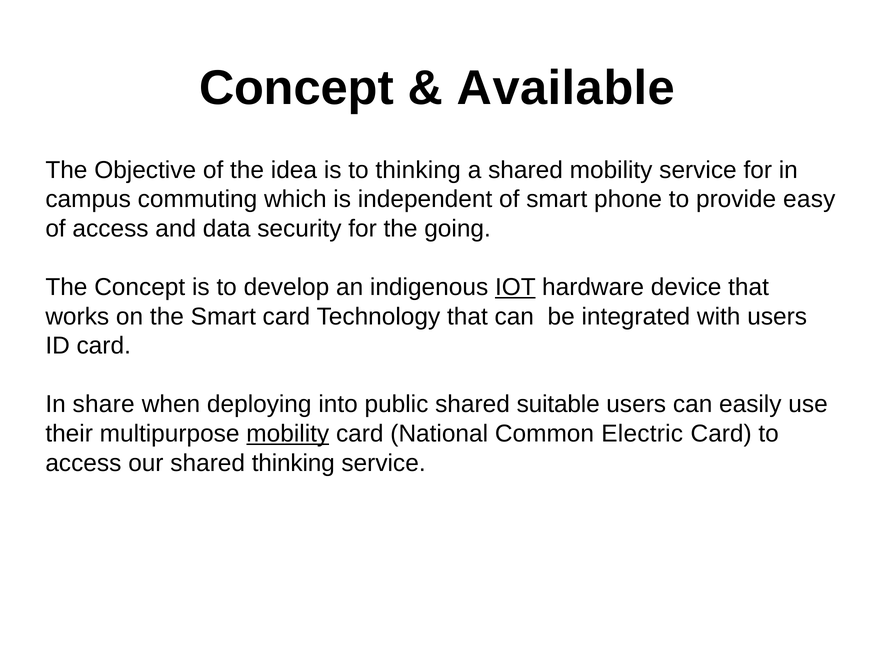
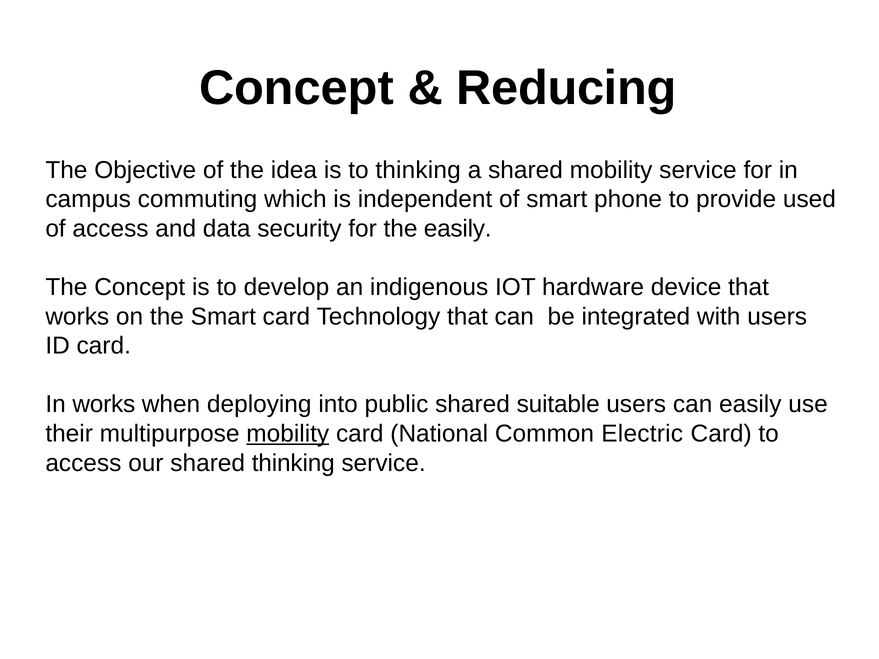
Available: Available -> Reducing (566, 88)
easy: easy -> used (809, 199)
the going: going -> easily (458, 229)
IOT underline: present -> none (515, 287)
In share: share -> works (104, 405)
